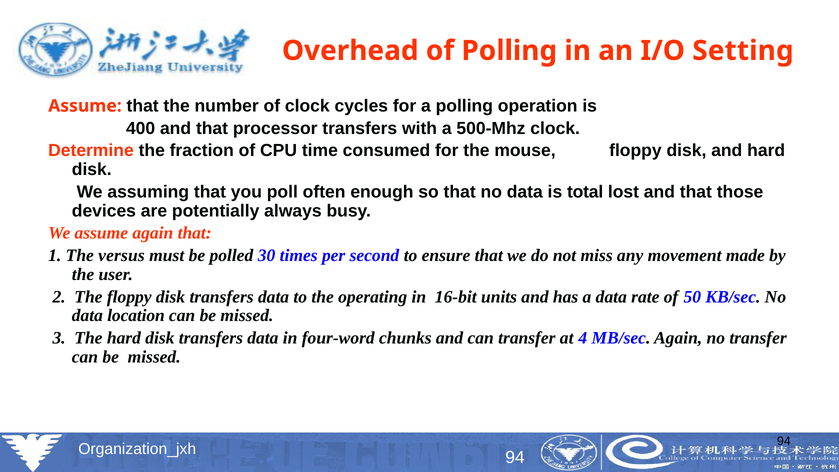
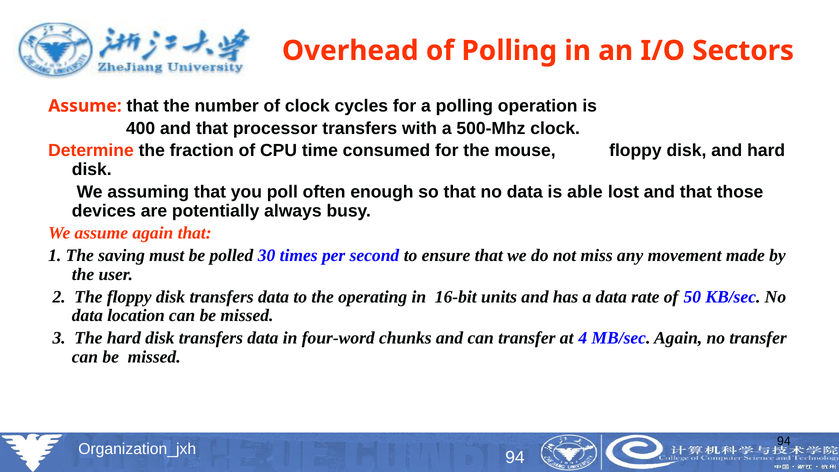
Setting: Setting -> Sectors (743, 51)
total: total -> able (585, 192)
versus: versus -> saving (122, 255)
